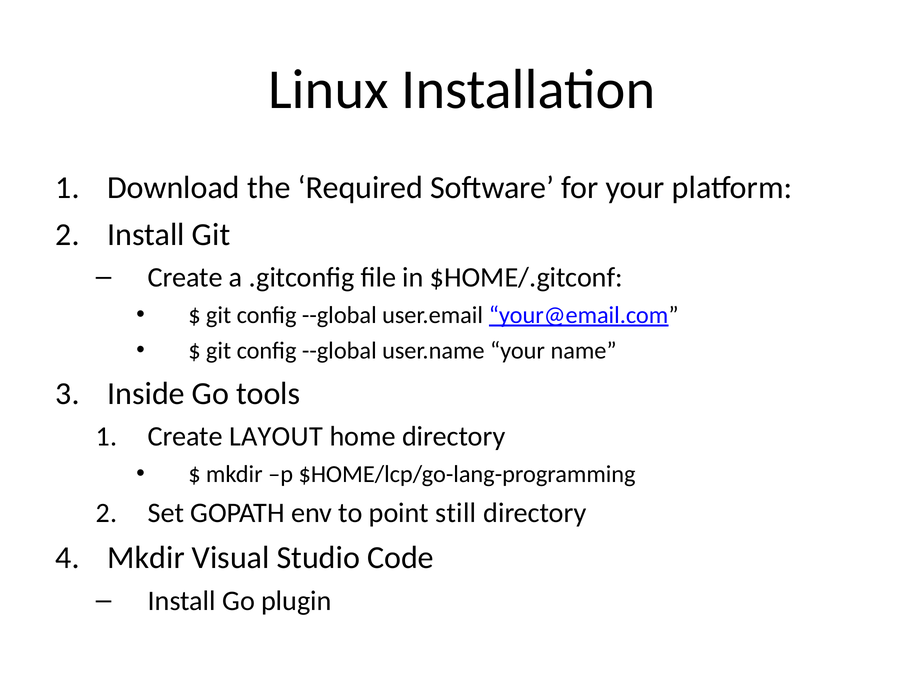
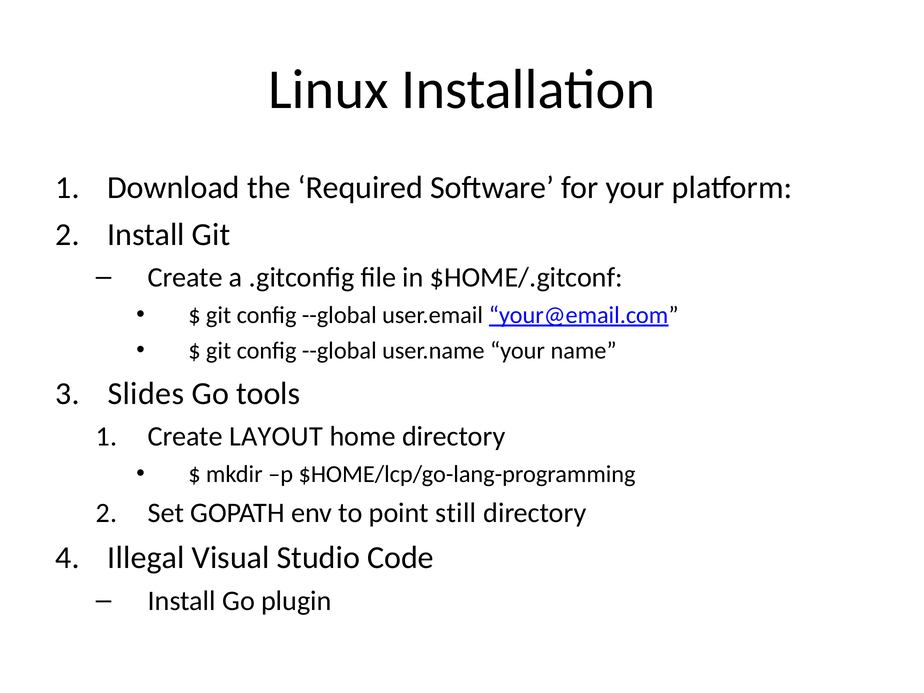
Inside: Inside -> Slides (146, 393)
Mkdir: Mkdir -> Illegal (146, 558)
